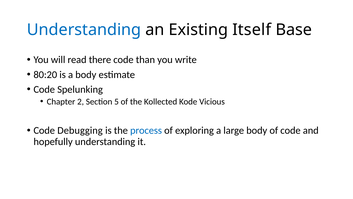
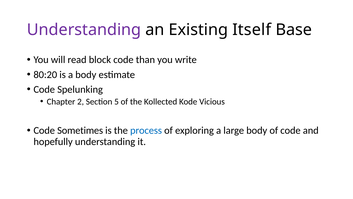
Understanding colour: blue -> purple (84, 30)
there: there -> block (100, 60)
Debugging: Debugging -> Sometimes (80, 130)
